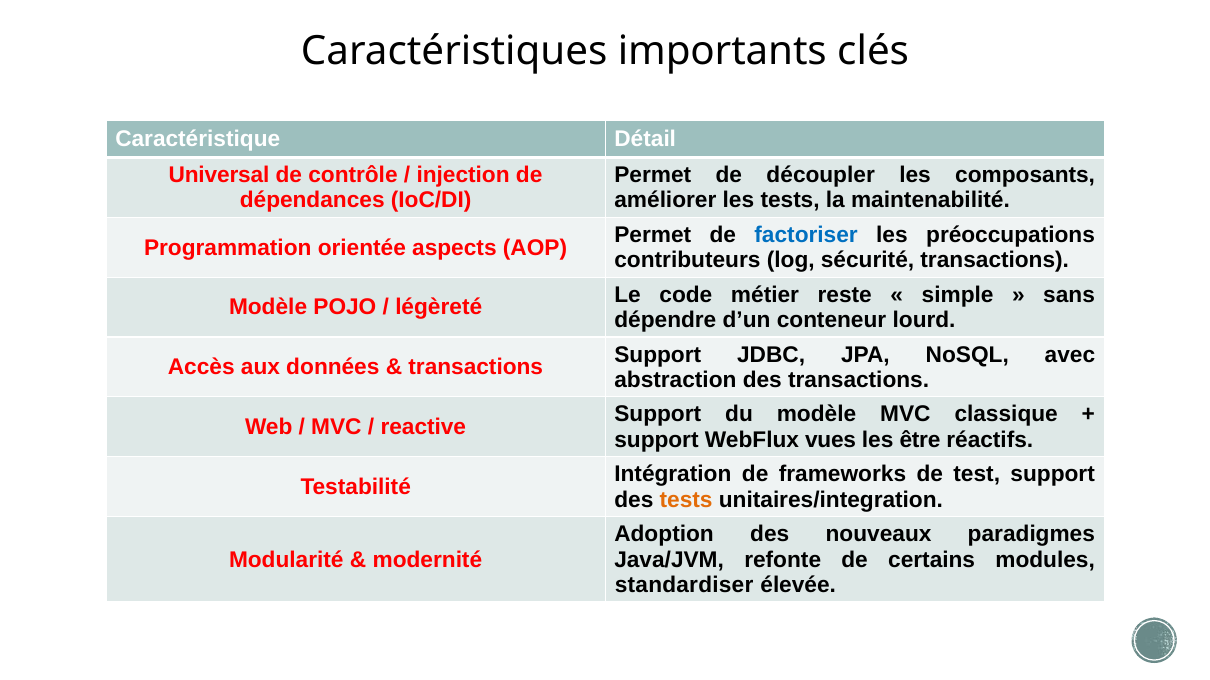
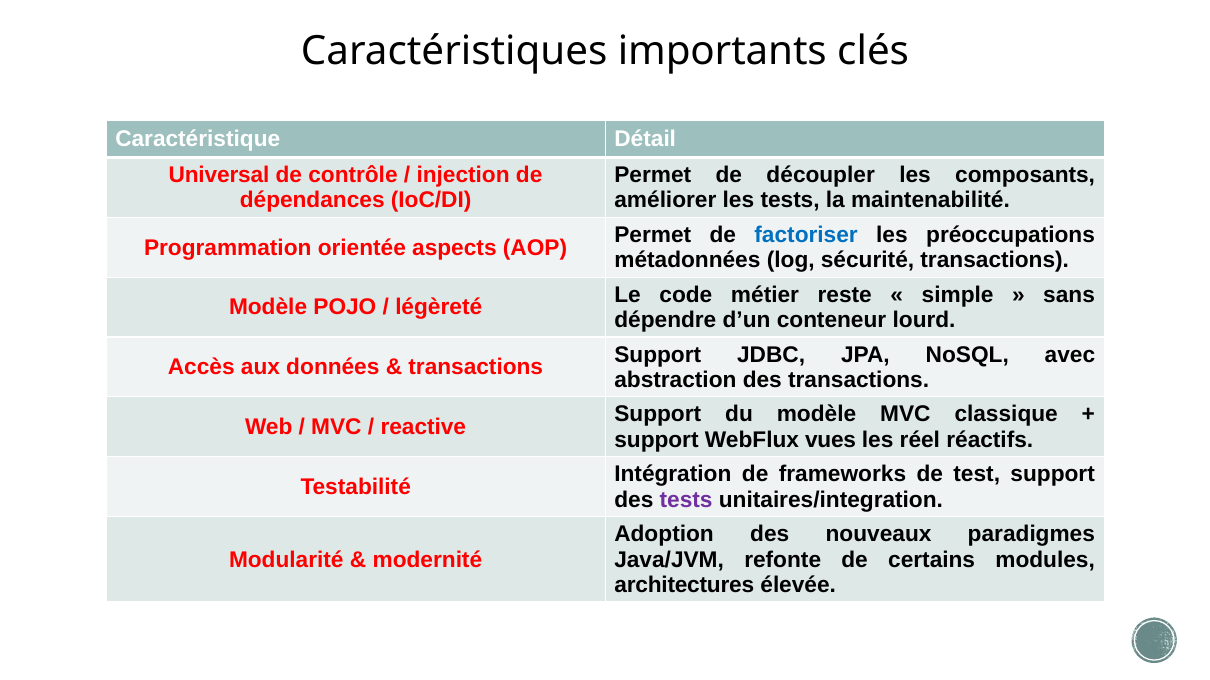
contributeurs: contributeurs -> métadonnées (687, 261)
être: être -> réel (920, 440)
tests colour: orange -> purple (686, 500)
standardiser: standardiser -> architectures (684, 585)
